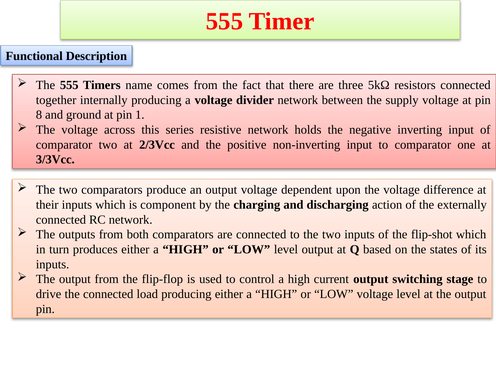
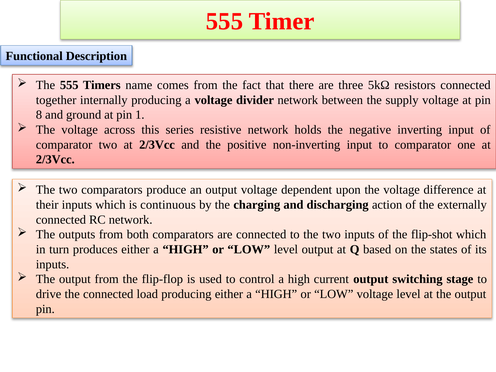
3/3Vcc: 3/3Vcc -> 2/3Vcc (55, 160)
component: component -> continuous (168, 205)
